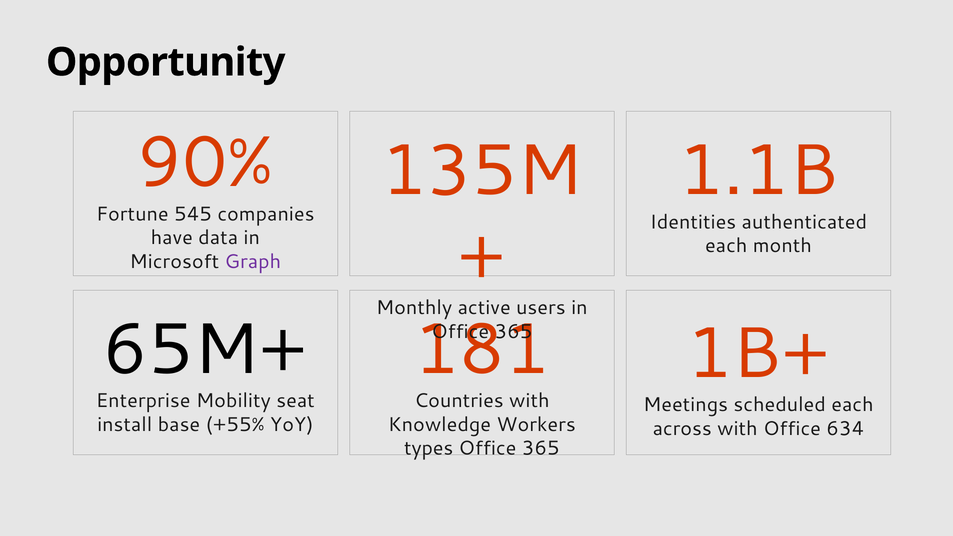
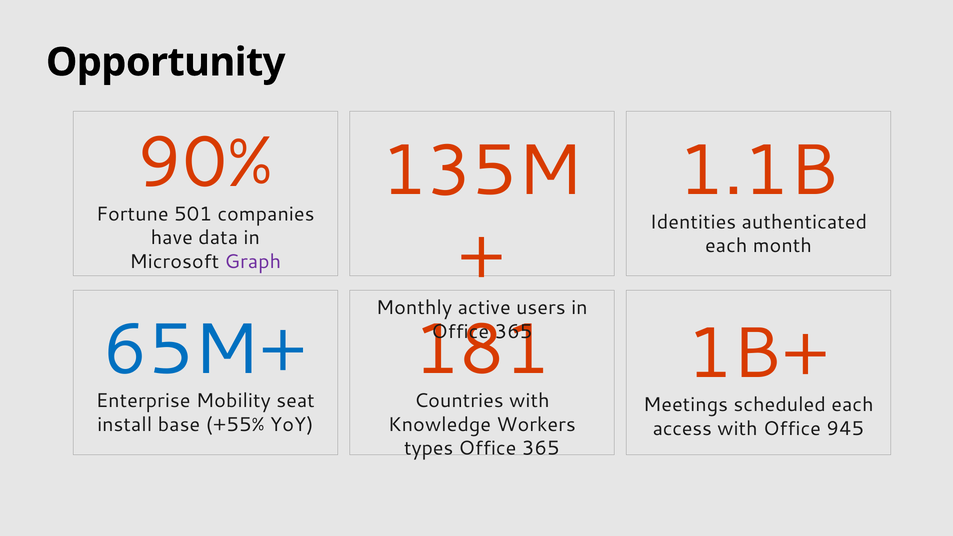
545: 545 -> 501 (193, 214)
65M+ colour: black -> blue (205, 350)
across: across -> access (682, 429)
634: 634 -> 945 (845, 429)
